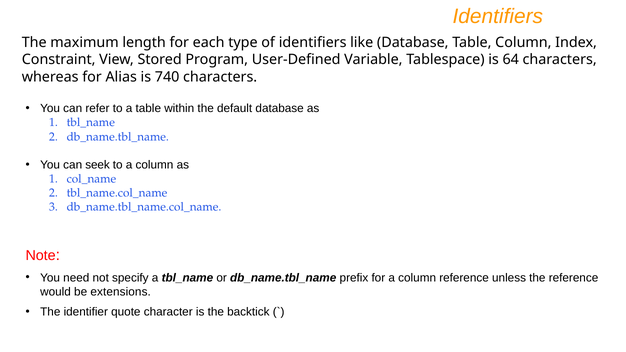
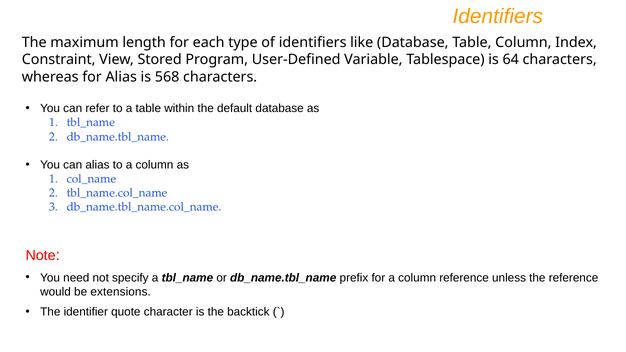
740: 740 -> 568 (167, 77)
can seek: seek -> alias (97, 165)
